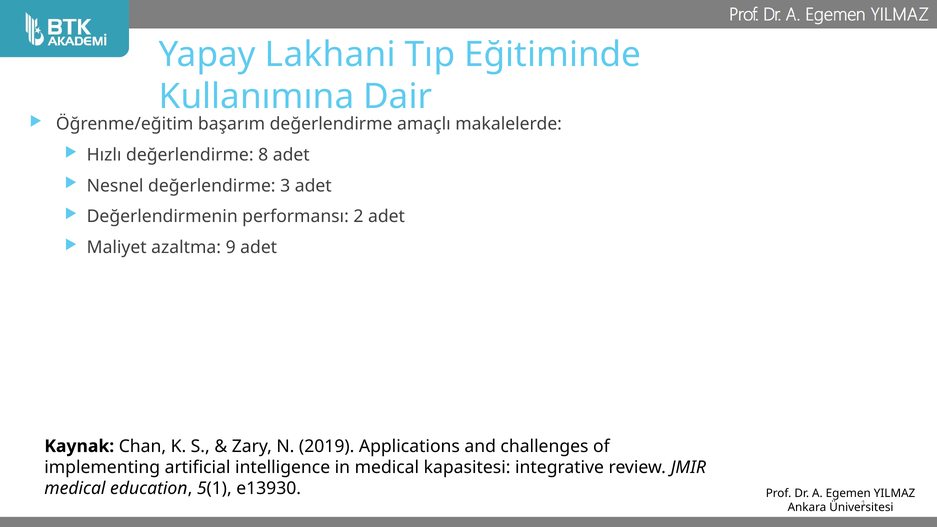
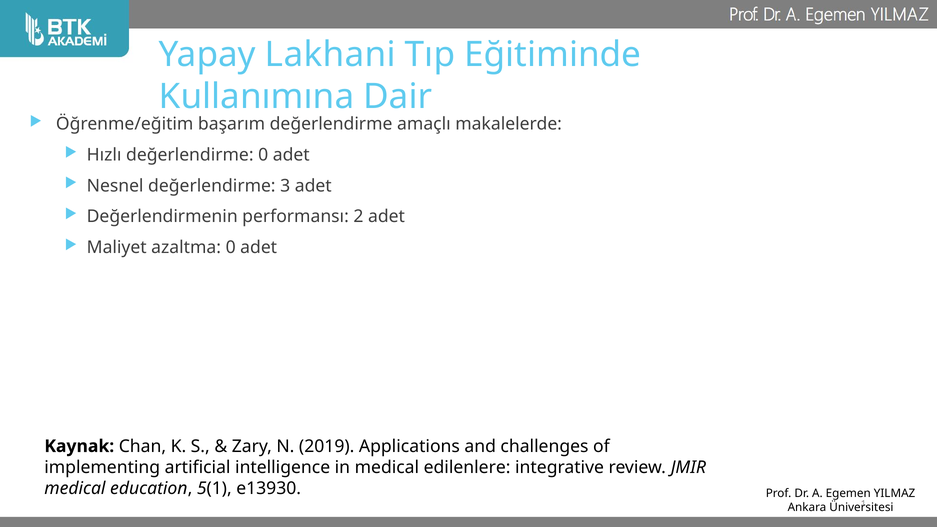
değerlendirme 8: 8 -> 0 (263, 155)
azaltma 9: 9 -> 0 (231, 247)
kapasitesi: kapasitesi -> edilenlere (467, 467)
